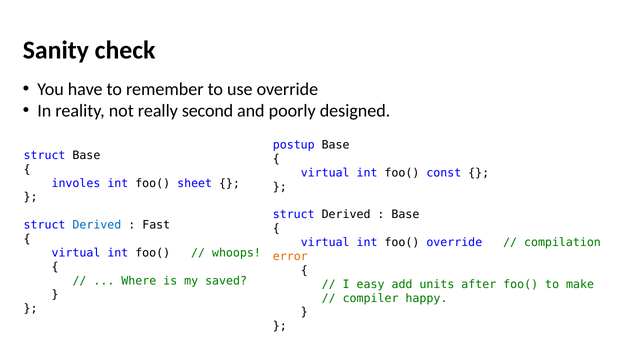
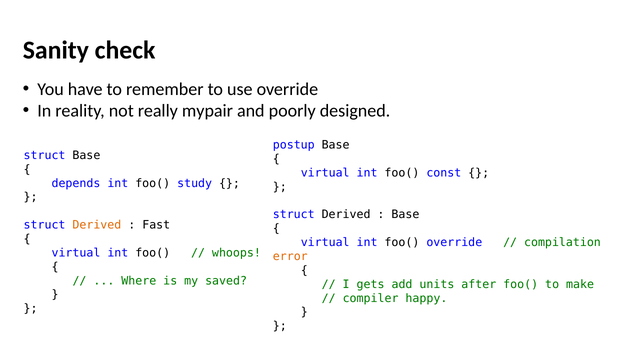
second: second -> mypair (207, 111)
involes: involes -> depends (76, 183)
sheet: sheet -> study (195, 183)
Derived colour: blue -> orange (97, 225)
easy: easy -> gets (371, 284)
